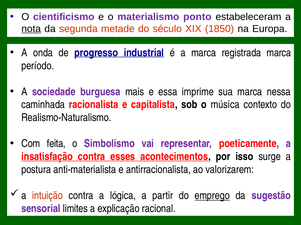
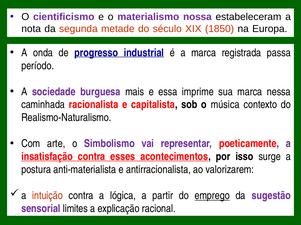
ponto: ponto -> nossa (197, 17)
nota underline: present -> none (31, 29)
registrada marca: marca -> passa (279, 53)
feita: feita -> arte (56, 144)
